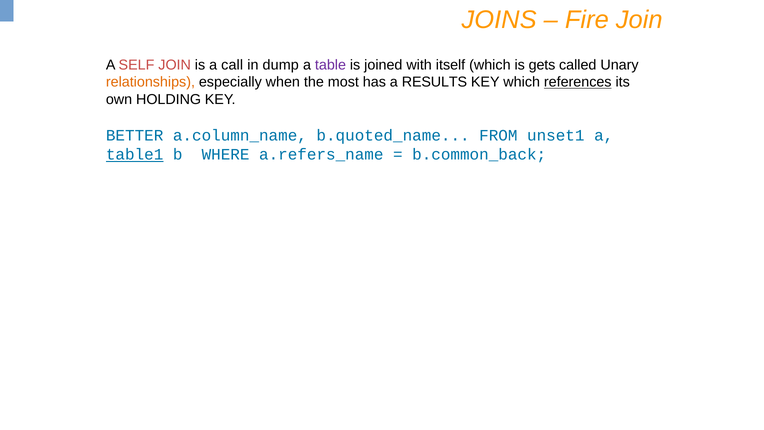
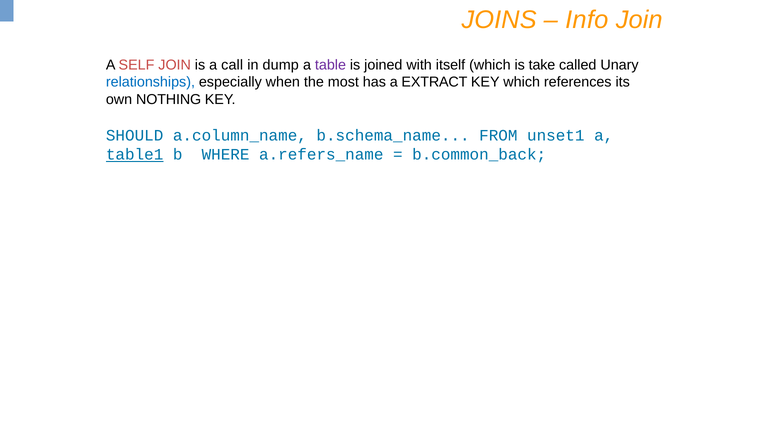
Fire: Fire -> Info (587, 20)
gets: gets -> take (542, 65)
relationships colour: orange -> blue (150, 82)
RESULTS: RESULTS -> EXTRACT (434, 82)
references underline: present -> none (578, 82)
HOLDING: HOLDING -> NOTHING (169, 99)
BETTER: BETTER -> SHOULD (135, 135)
b.quoted_name: b.quoted_name -> b.schema_name (393, 135)
